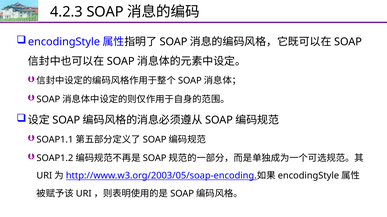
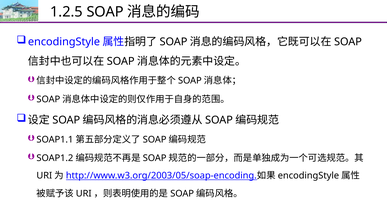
4.2.3: 4.2.3 -> 1.2.5 (66, 12)
